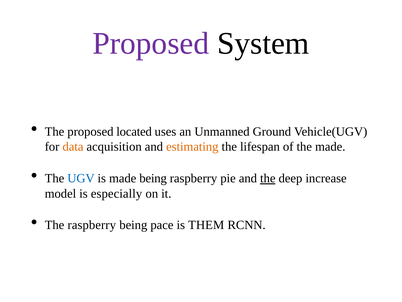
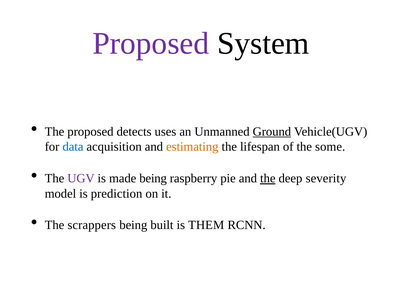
located: located -> detects (134, 131)
Ground underline: none -> present (272, 131)
data colour: orange -> blue (73, 147)
the made: made -> some (330, 147)
UGV colour: blue -> purple (81, 178)
increase: increase -> severity (326, 178)
especially: especially -> prediction (117, 193)
The raspberry: raspberry -> scrappers (92, 225)
pace: pace -> built (162, 225)
